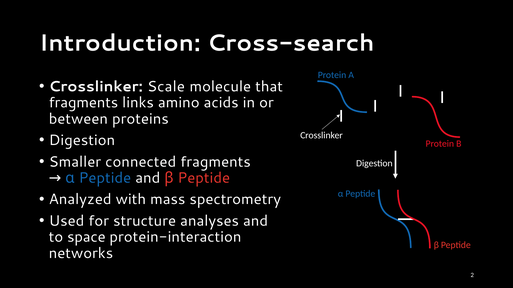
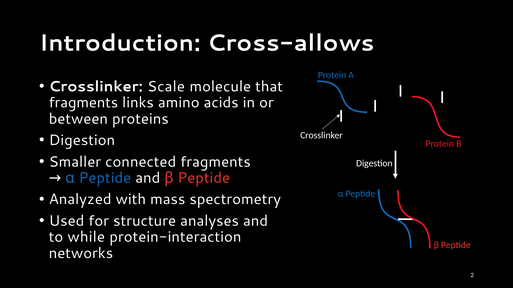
Cross-search: Cross-search -> Cross-allows (291, 43)
space: space -> while (86, 237)
